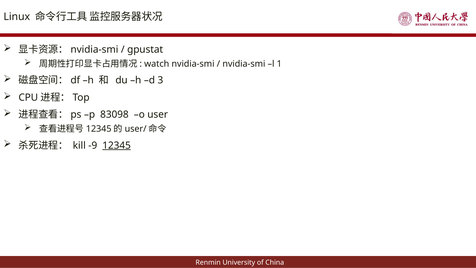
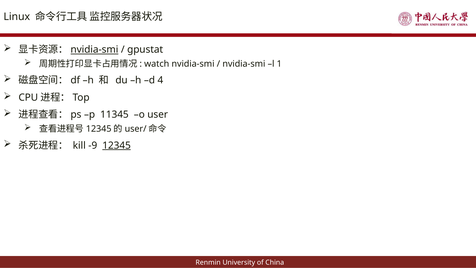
nvidia-smi underline: none -> present (94, 50)
3: 3 -> 4 (160, 80)
83098: 83098 -> 11345 (114, 115)
